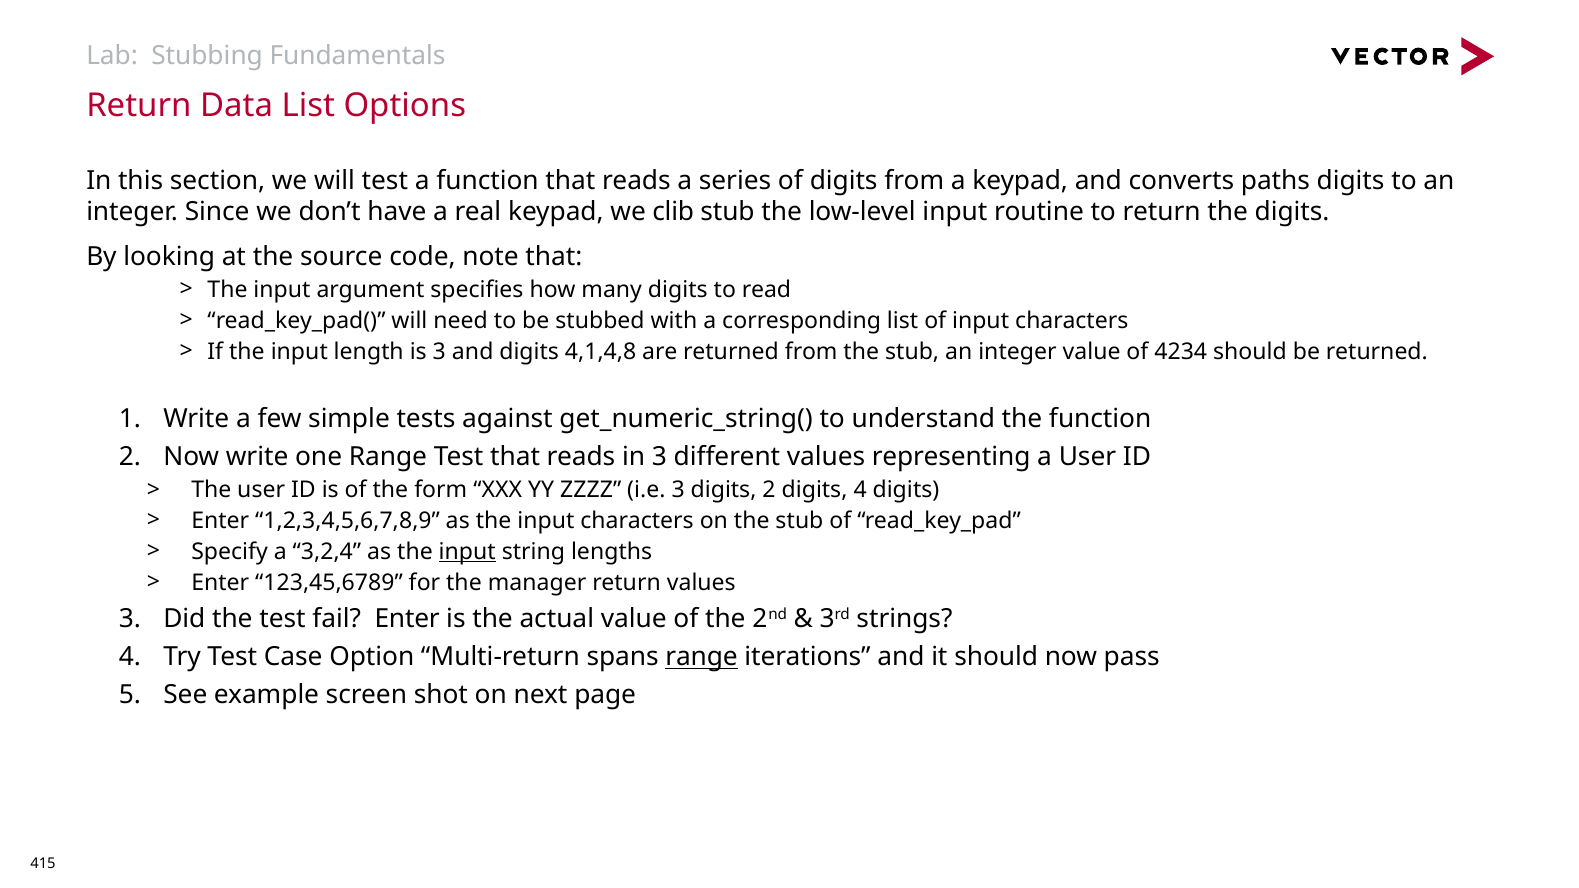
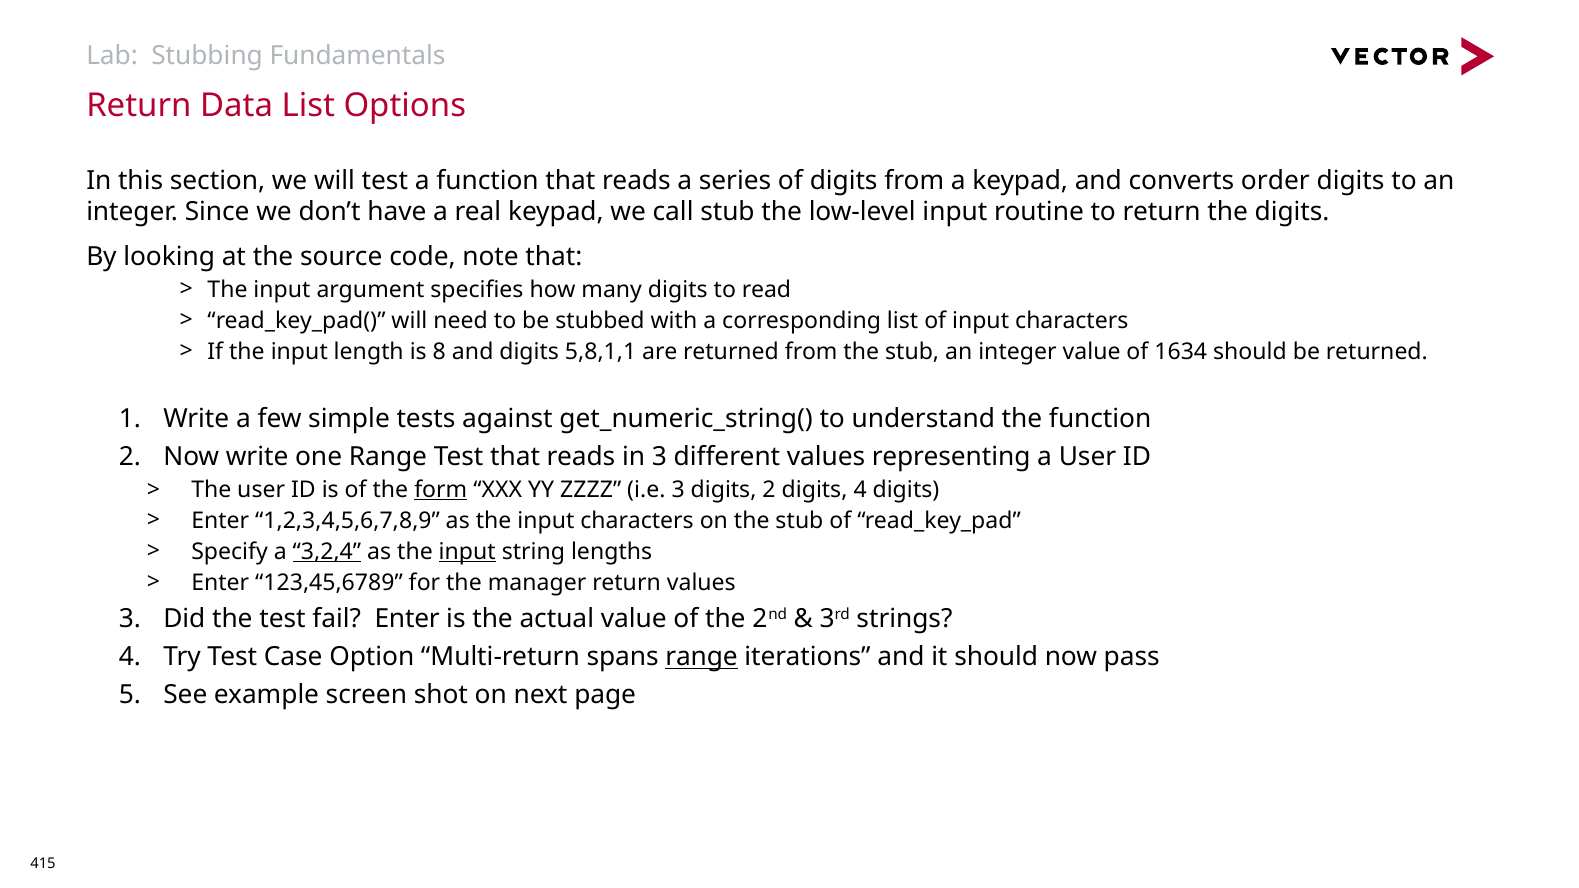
paths: paths -> order (1275, 181)
clib: clib -> call (673, 212)
is 3: 3 -> 8 (439, 352)
4,1,4,8: 4,1,4,8 -> 5,8,1,1 (601, 352)
4234: 4234 -> 1634 (1181, 352)
form underline: none -> present (441, 490)
3,2,4 underline: none -> present (327, 552)
